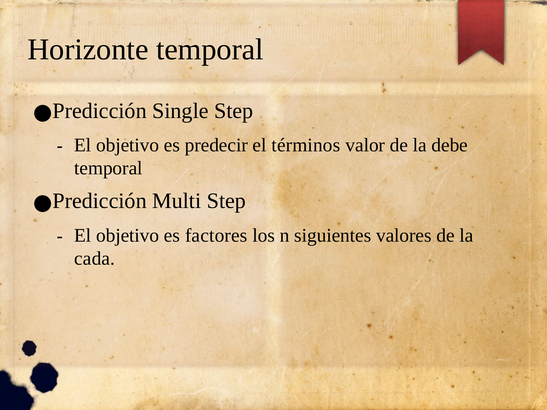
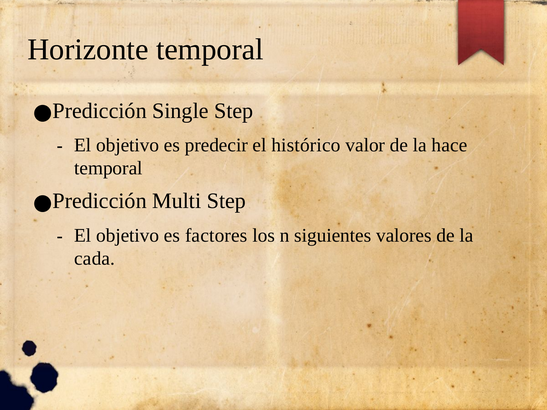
términos: términos -> histórico (306, 145)
debe: debe -> hace (450, 145)
